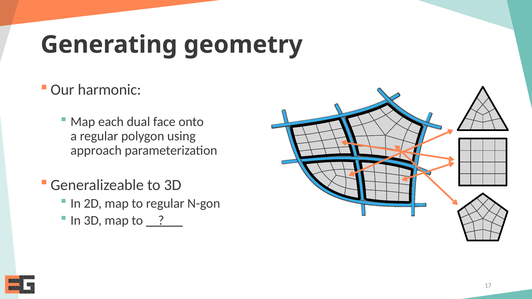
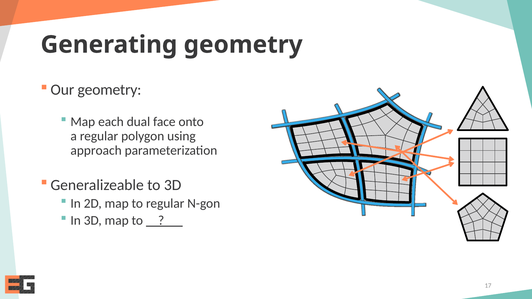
Our harmonic: harmonic -> geometry (109, 90)
